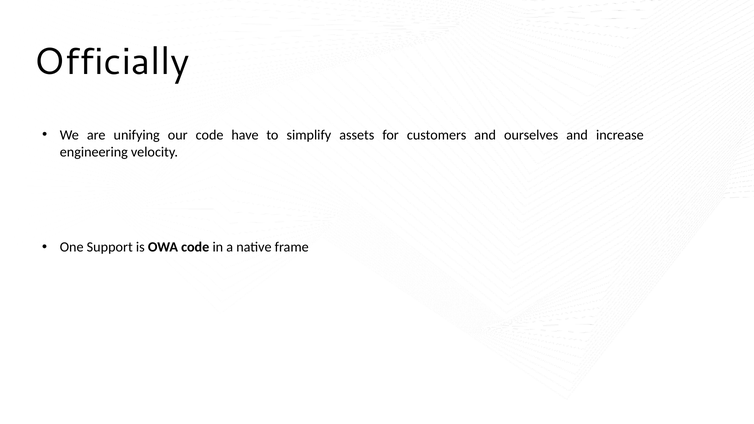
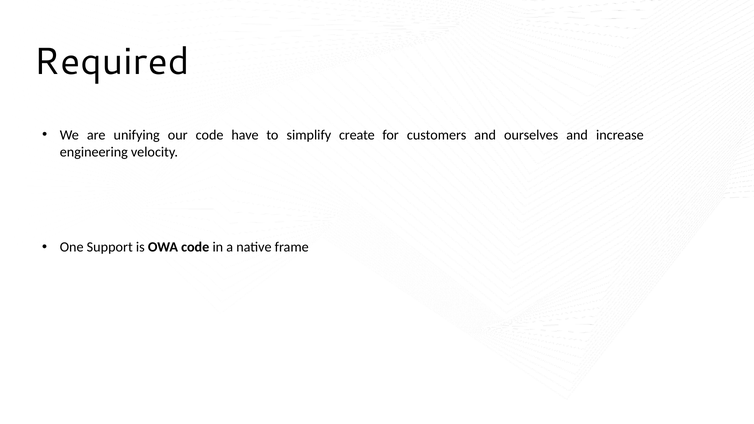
Officially: Officially -> Required (112, 62)
assets: assets -> create (357, 135)
